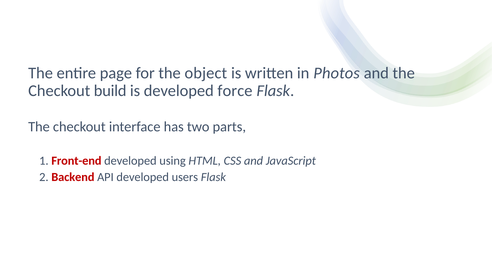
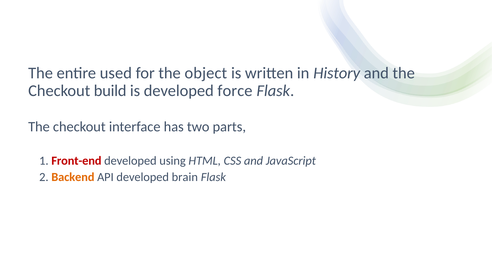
page: page -> used (116, 73)
Photos: Photos -> History (337, 73)
Backend colour: red -> orange (73, 177)
users: users -> brain (185, 177)
